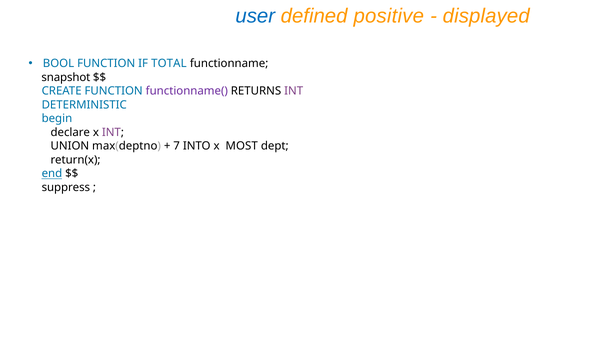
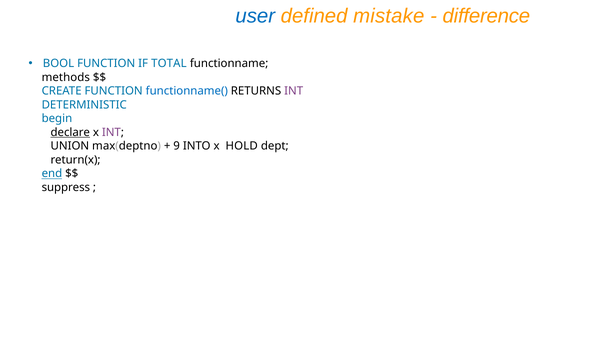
positive: positive -> mistake (389, 16)
displayed: displayed -> difference (486, 16)
snapshot: snapshot -> methods (66, 77)
functionname( colour: purple -> blue (187, 91)
declare underline: none -> present (70, 132)
7: 7 -> 9 (177, 146)
MOST: MOST -> HOLD (242, 146)
